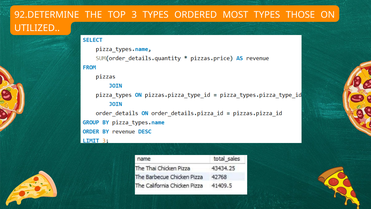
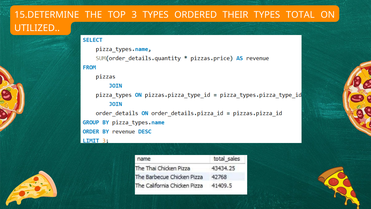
92.DETERMINE: 92.DETERMINE -> 15.DETERMINE (47, 15)
MOST: MOST -> THEIR (235, 15)
THOSE: THOSE -> TOTAL (300, 15)
